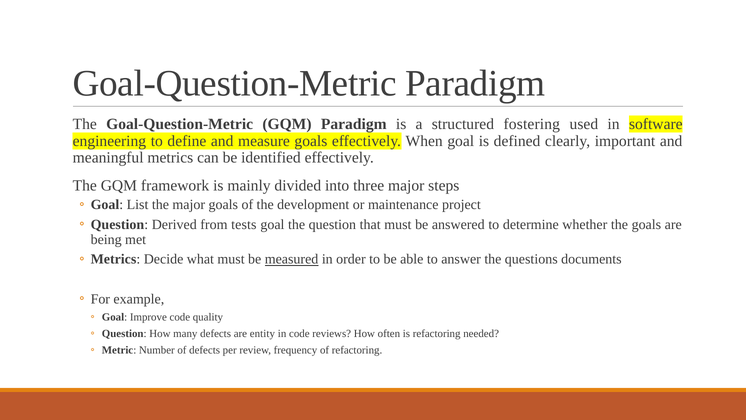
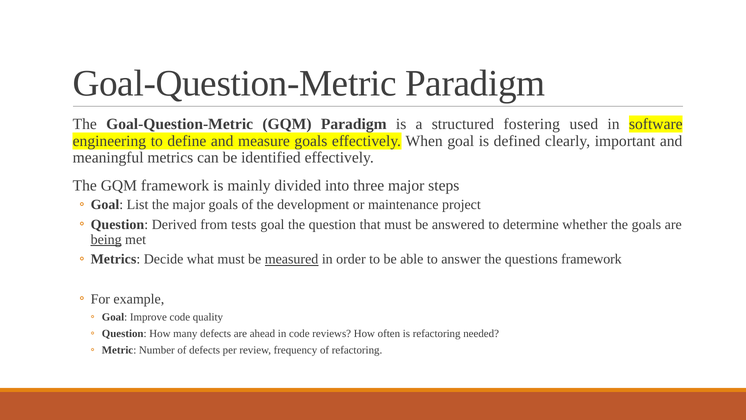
being underline: none -> present (106, 239)
questions documents: documents -> framework (591, 259)
entity: entity -> ahead (262, 333)
